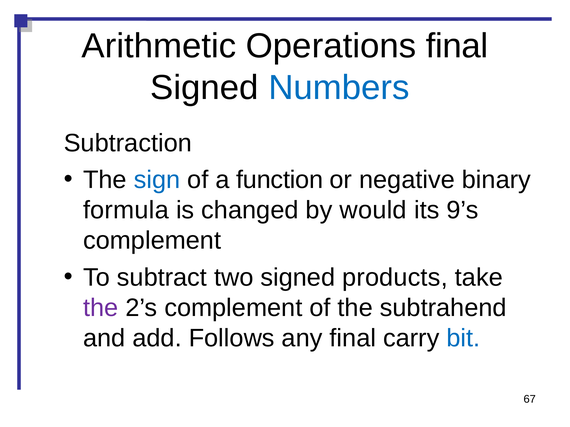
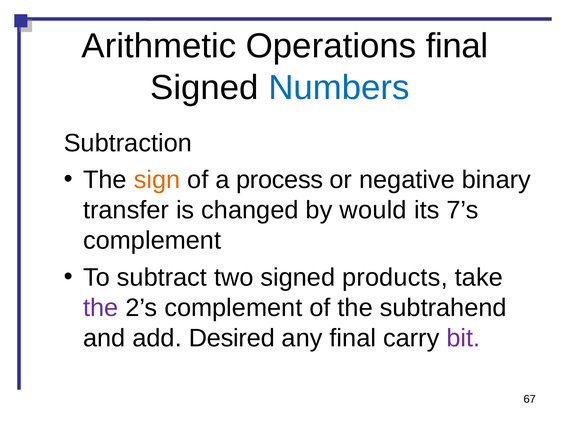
sign colour: blue -> orange (157, 180)
function: function -> process (280, 180)
formula: formula -> transfer (126, 211)
9’s: 9’s -> 7’s (462, 211)
Follows: Follows -> Desired (232, 338)
bit colour: blue -> purple (463, 338)
